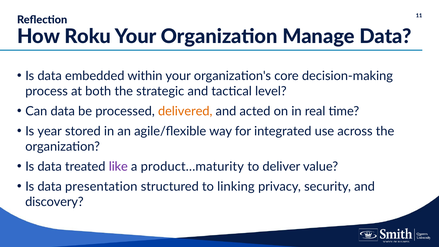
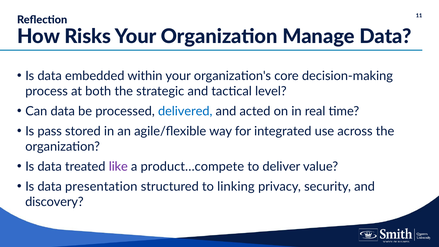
Roku: Roku -> Risks (88, 37)
delivered colour: orange -> blue (185, 111)
year: year -> pass (50, 131)
product…maturity: product…maturity -> product…compete (192, 167)
